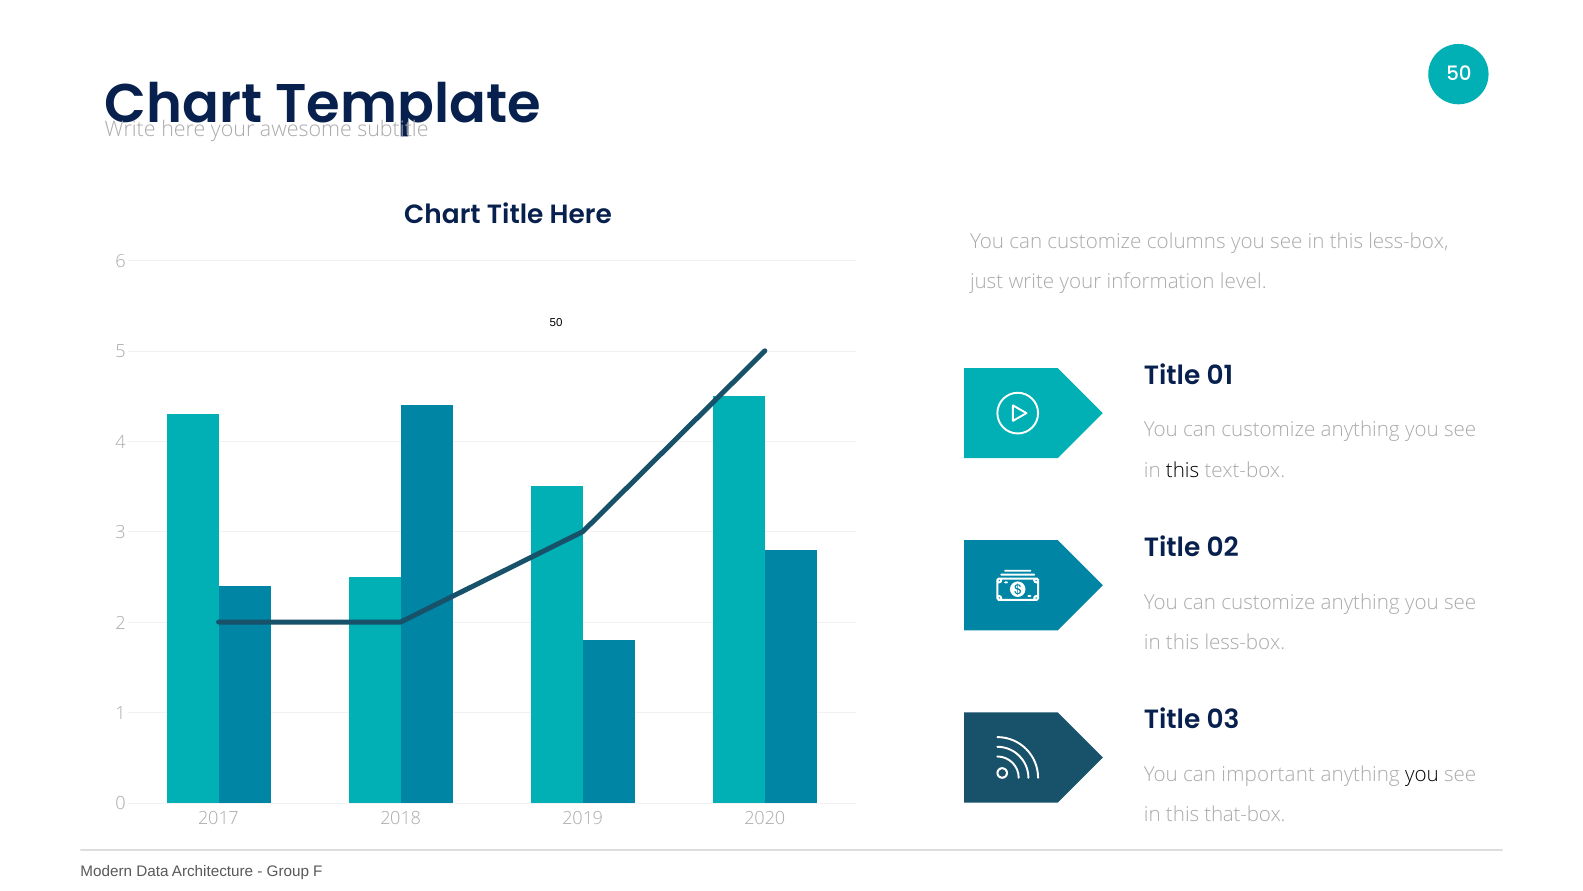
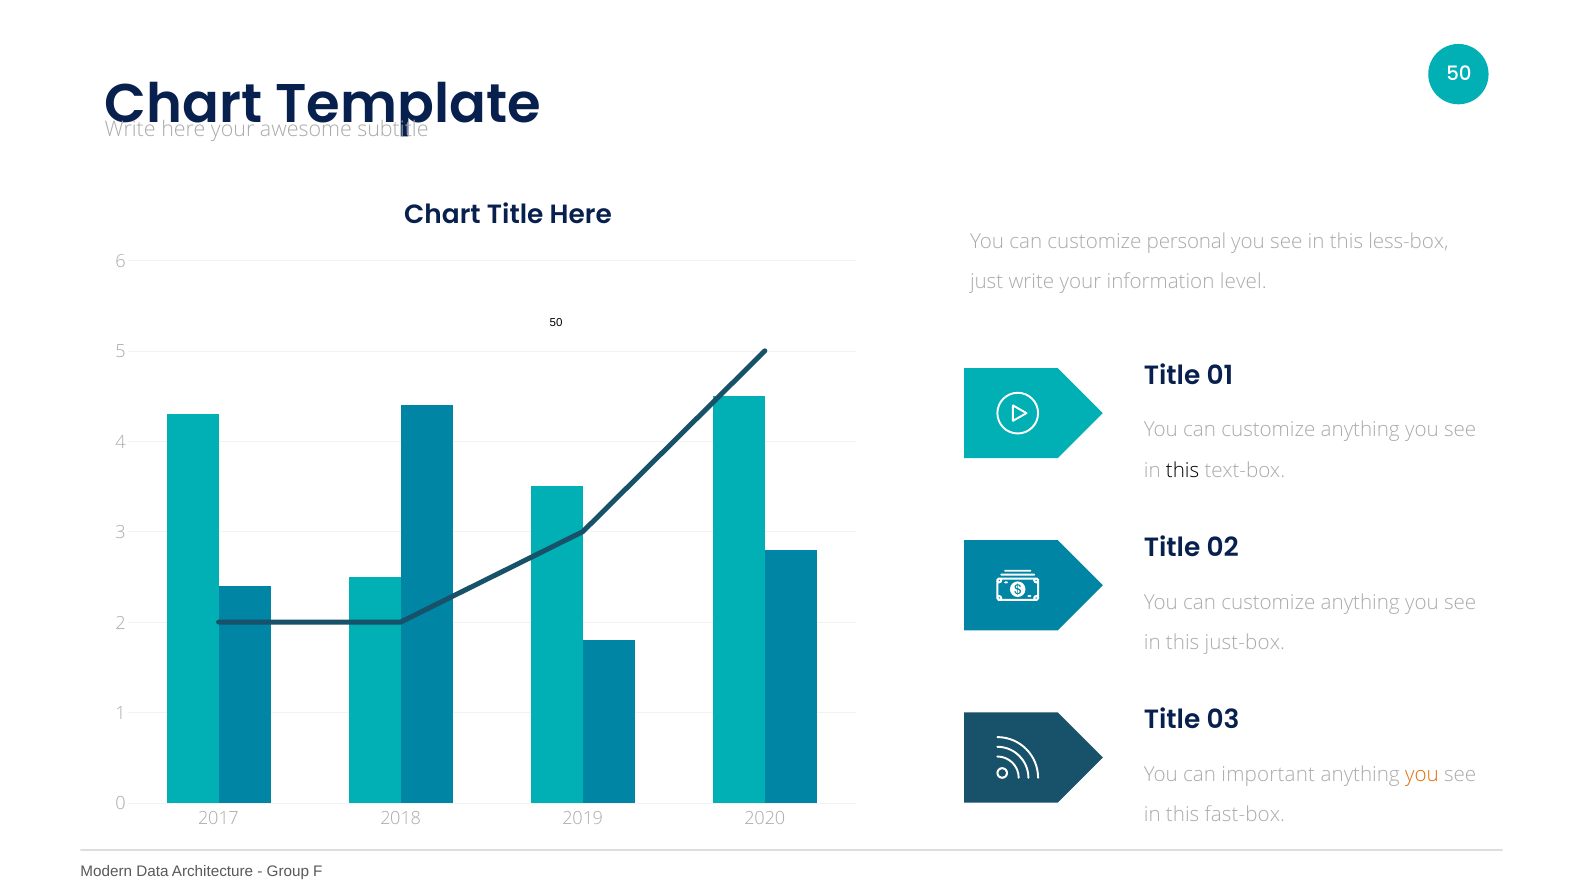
columns: columns -> personal (1186, 241)
less-box: less-box -> just-box (1245, 643)
you colour: black -> orange (1422, 774)
that-box: that-box -> fast-box (1245, 815)
